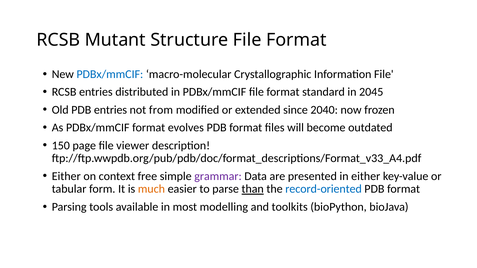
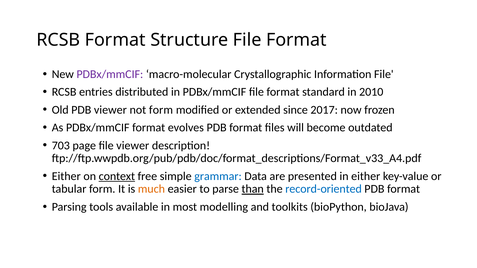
RCSB Mutant: Mutant -> Format (115, 40)
PDBx/mmCIF colour: blue -> purple (110, 74)
2045: 2045 -> 2010 (371, 92)
PDB entries: entries -> viewer (110, 110)
not from: from -> form (161, 110)
2040: 2040 -> 2017 (324, 110)
150: 150 -> 703 (61, 146)
context underline: none -> present (117, 176)
grammar colour: purple -> blue (218, 176)
